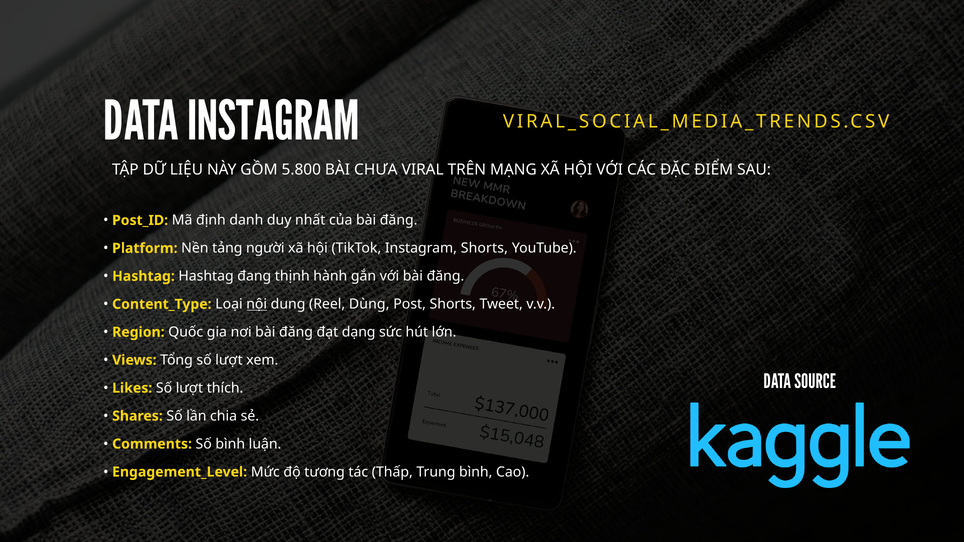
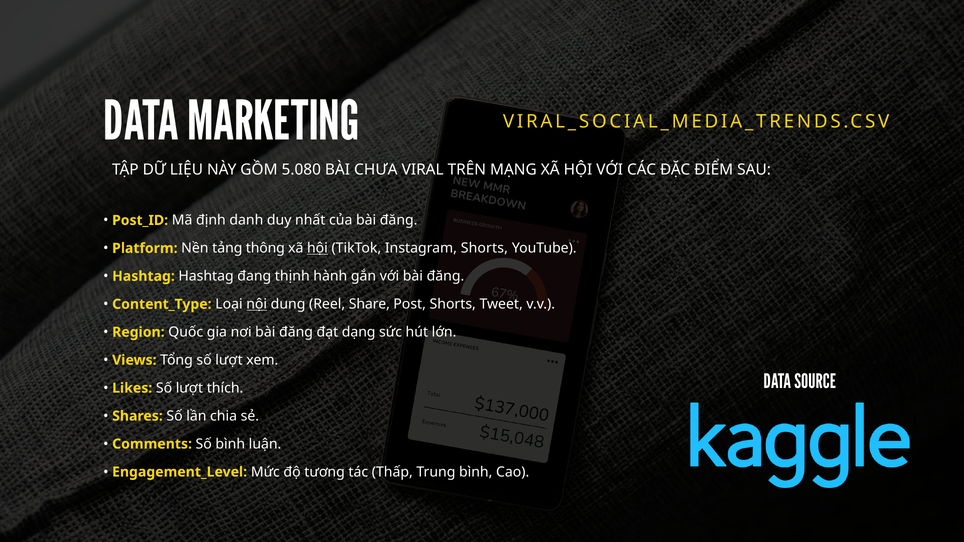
DATA INSTAGRAM: INSTAGRAM -> MARKETING (273, 122)
5.800: 5.800 -> 5.080 (301, 170)
người: người -> thông (265, 248)
hội underline: none -> present (317, 248)
Dùng: Dùng -> Share (369, 304)
